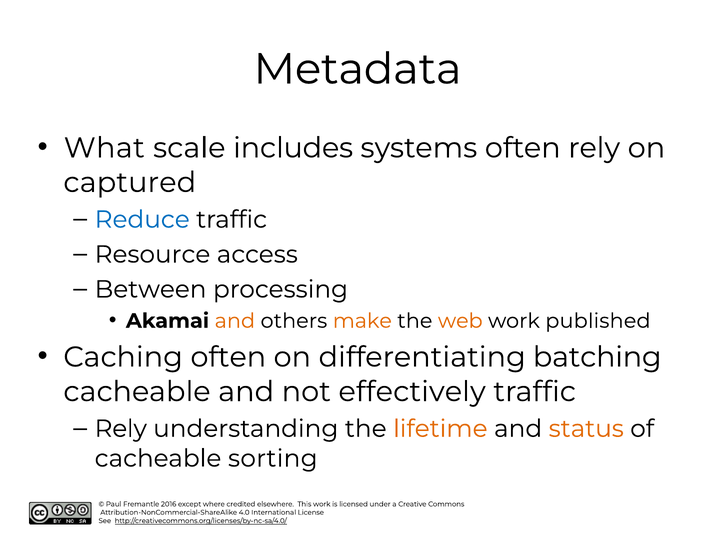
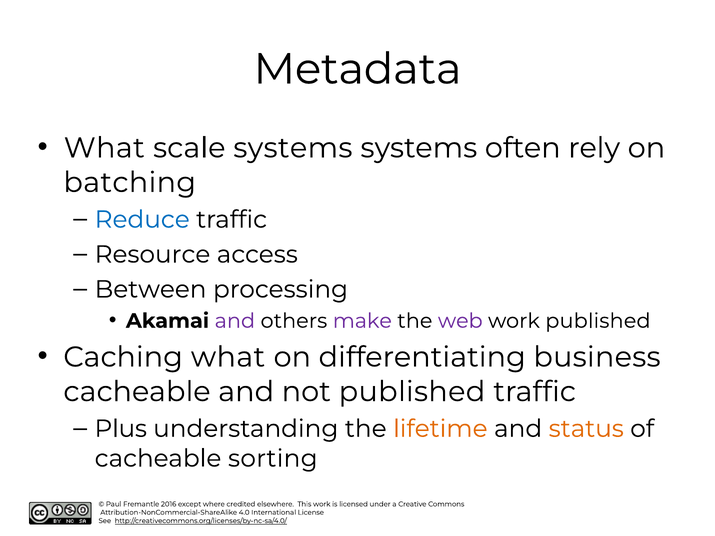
scale includes: includes -> systems (293, 148)
captured: captured -> batching (130, 183)
and colour: orange -> purple (235, 321)
make colour: orange -> purple (362, 321)
web colour: orange -> purple (460, 321)
Caching often: often -> what (228, 357)
batching: batching -> business (597, 357)
not effectively: effectively -> published (412, 392)
Rely: Rely -> Plus (121, 429)
